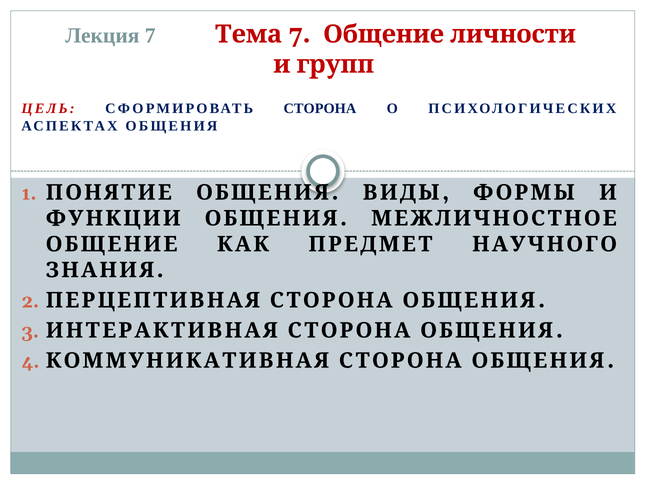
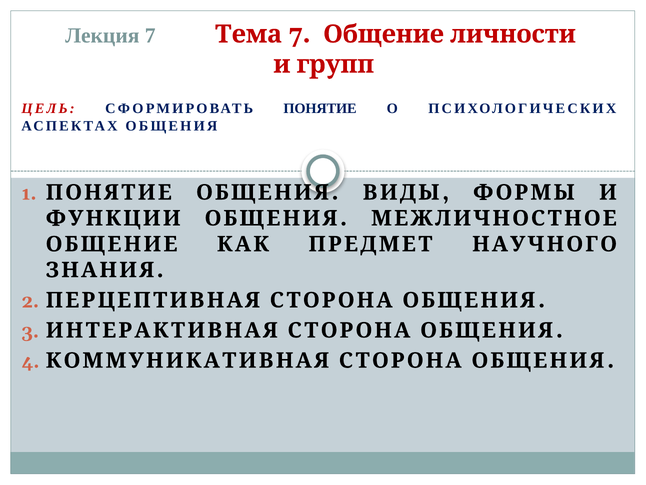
СФОРМИРОВАТЬ СТОРОНА: СТОРОНА -> ПОНЯТИЕ (320, 109)
